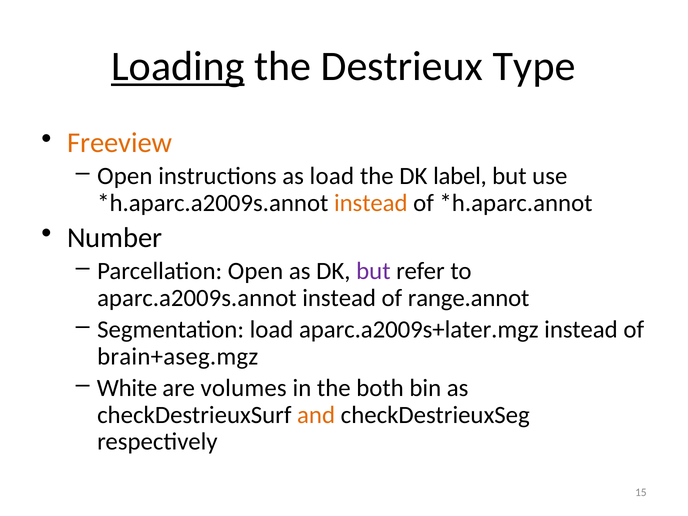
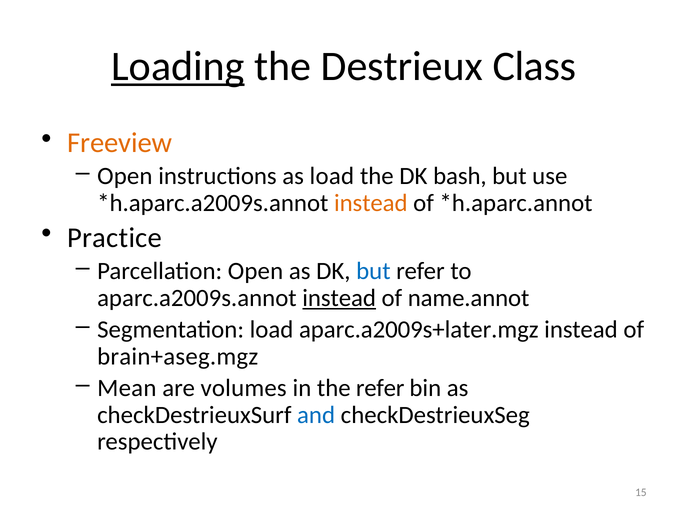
Type: Type -> Class (534, 67)
label: label -> bash (460, 176)
Number: Number -> Practice (115, 238)
but colour: purple -> blue (373, 271)
instead underline: none -> present (339, 298)
range.annot: range.annot -> name.annot (469, 298)
White: White -> Mean (127, 388)
the both: both -> refer (380, 388)
and colour: orange -> blue (316, 415)
